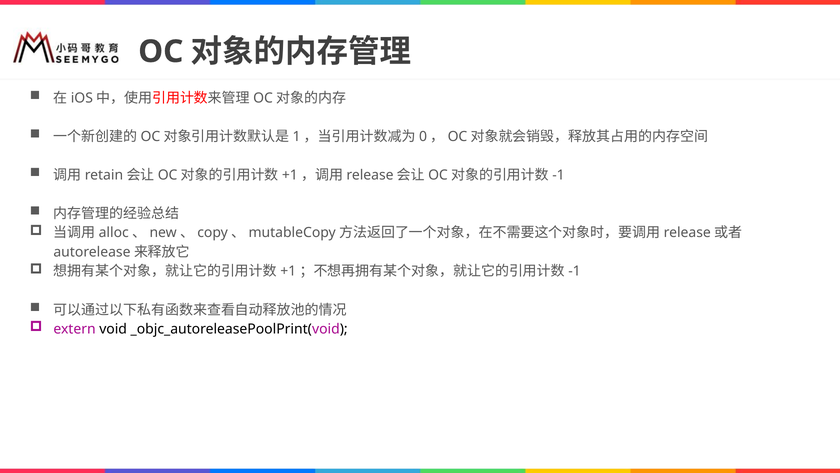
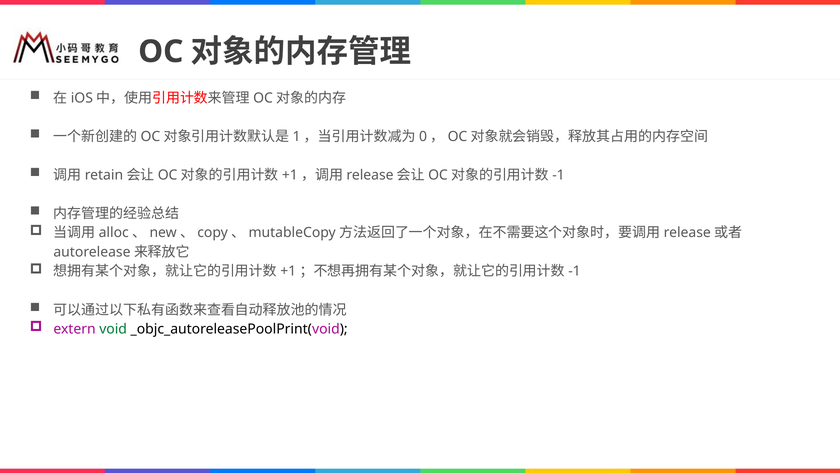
void colour: black -> green (113, 329)
